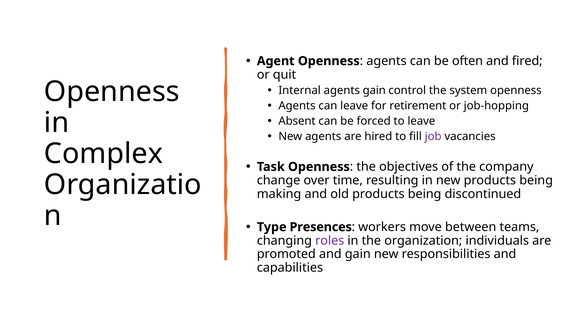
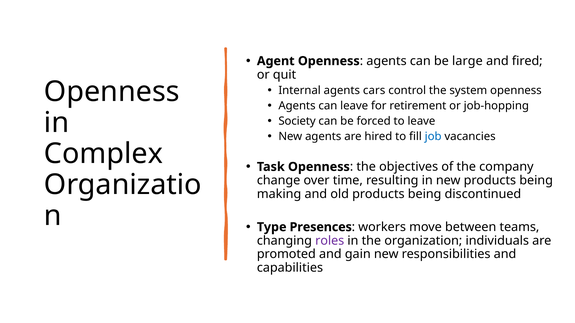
often: often -> large (467, 61)
agents gain: gain -> cars (374, 91)
Absent: Absent -> Society (297, 121)
job colour: purple -> blue (433, 136)
